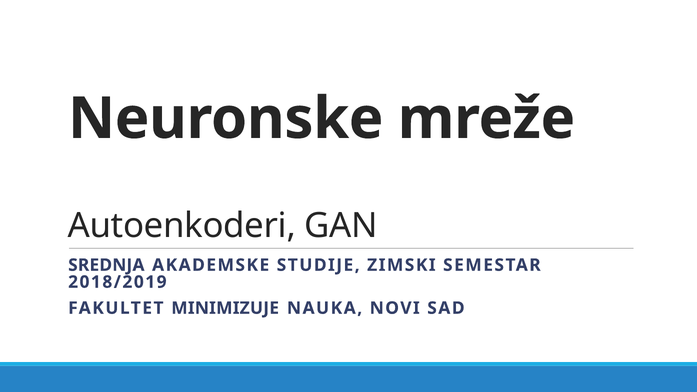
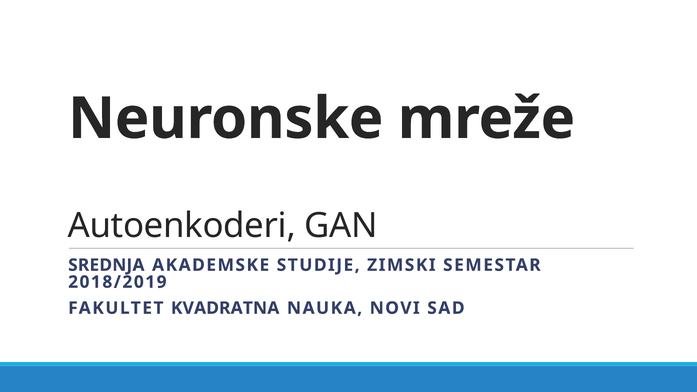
MINIMIZUJE: MINIMIZUJE -> KVADRATNA (225, 308)
